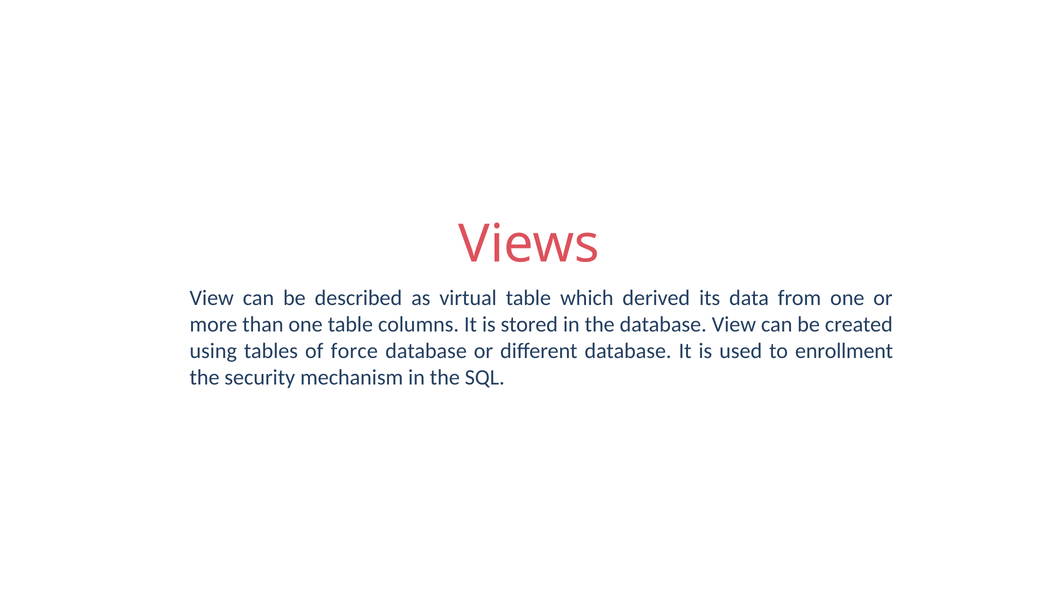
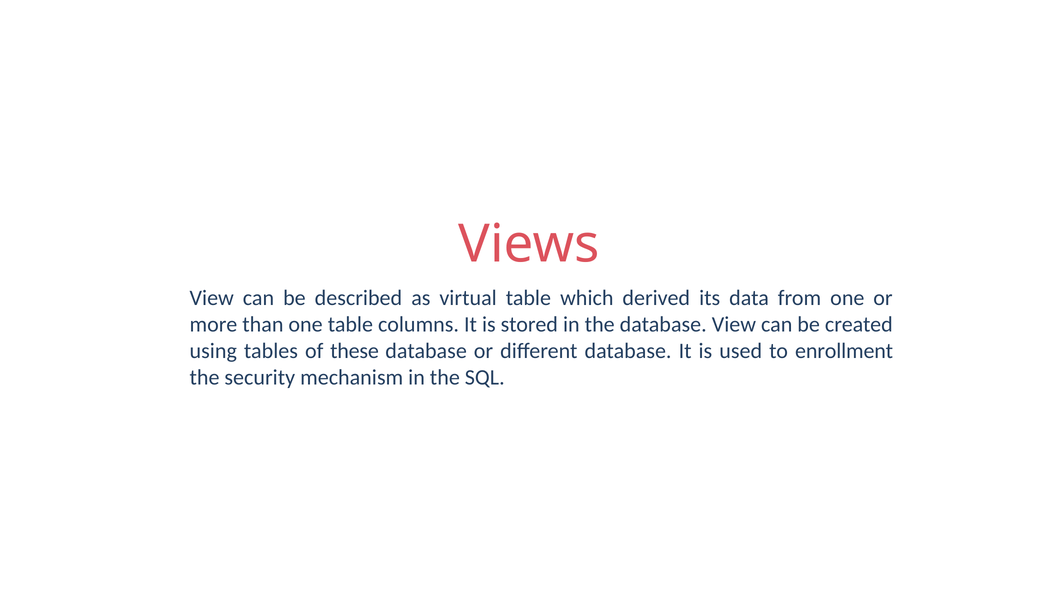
force: force -> these (355, 351)
